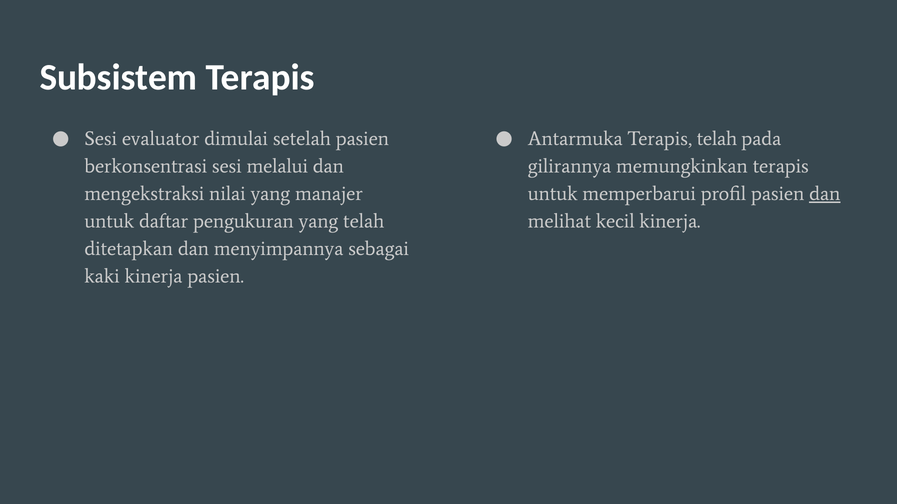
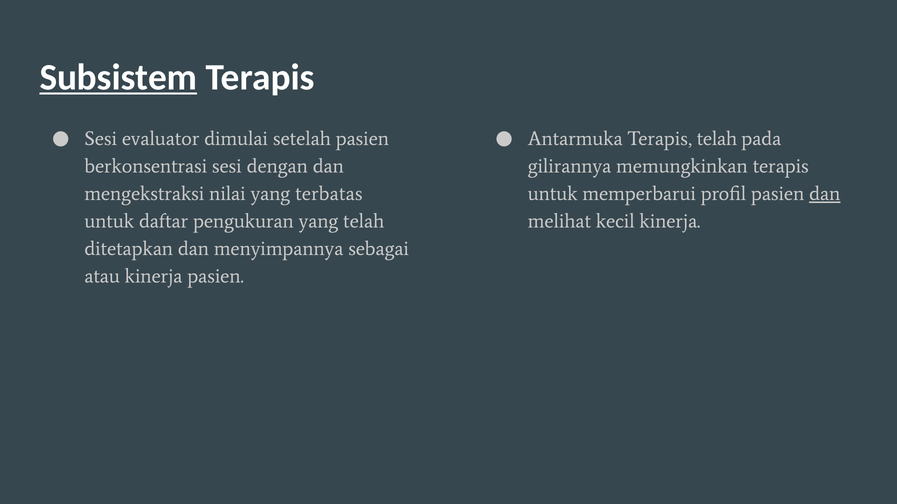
Subsistem underline: none -> present (118, 78)
melalui: melalui -> dengan (277, 166)
manajer: manajer -> terbatas (329, 194)
kaki: kaki -> atau (102, 276)
